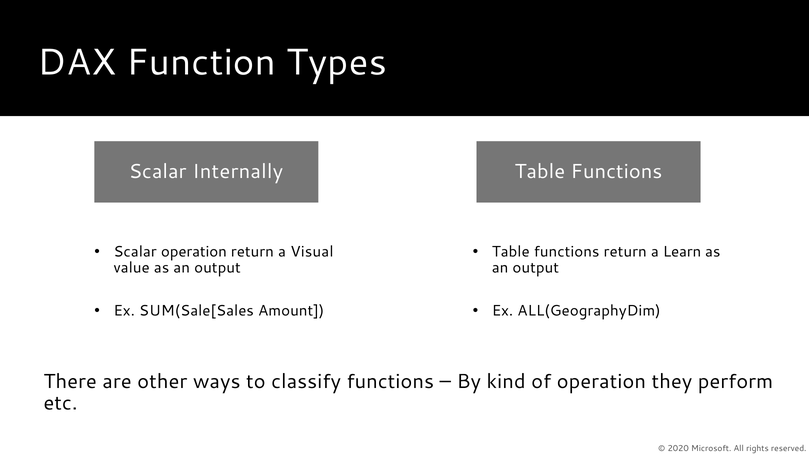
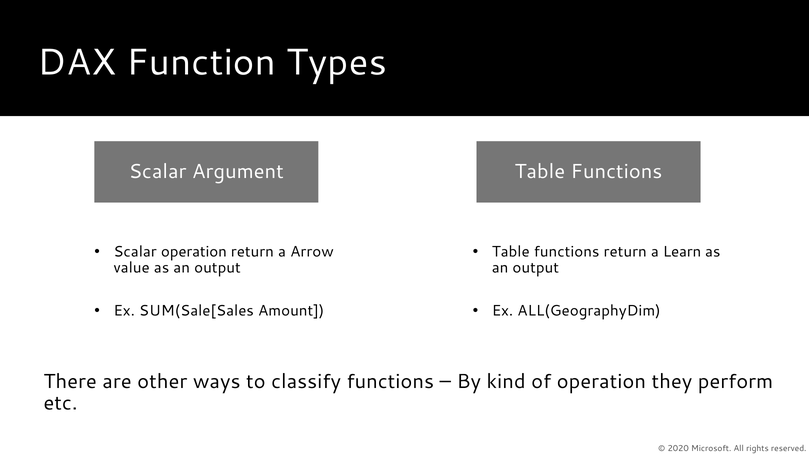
Internally: Internally -> Argument (238, 172)
Visual: Visual -> Arrow (312, 252)
